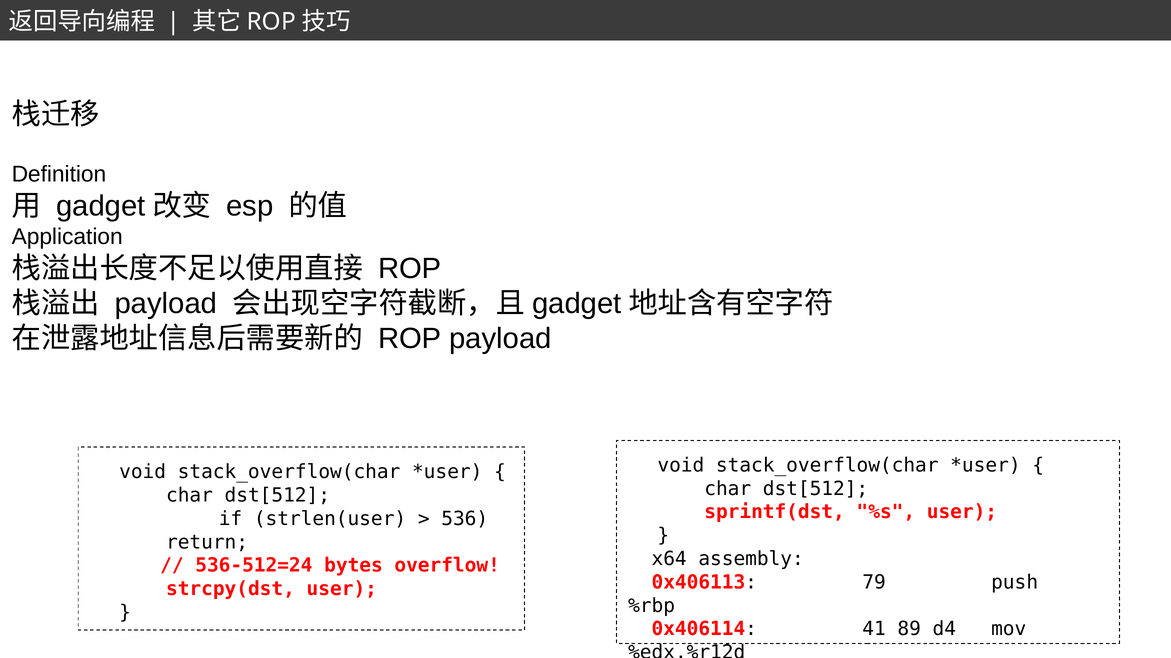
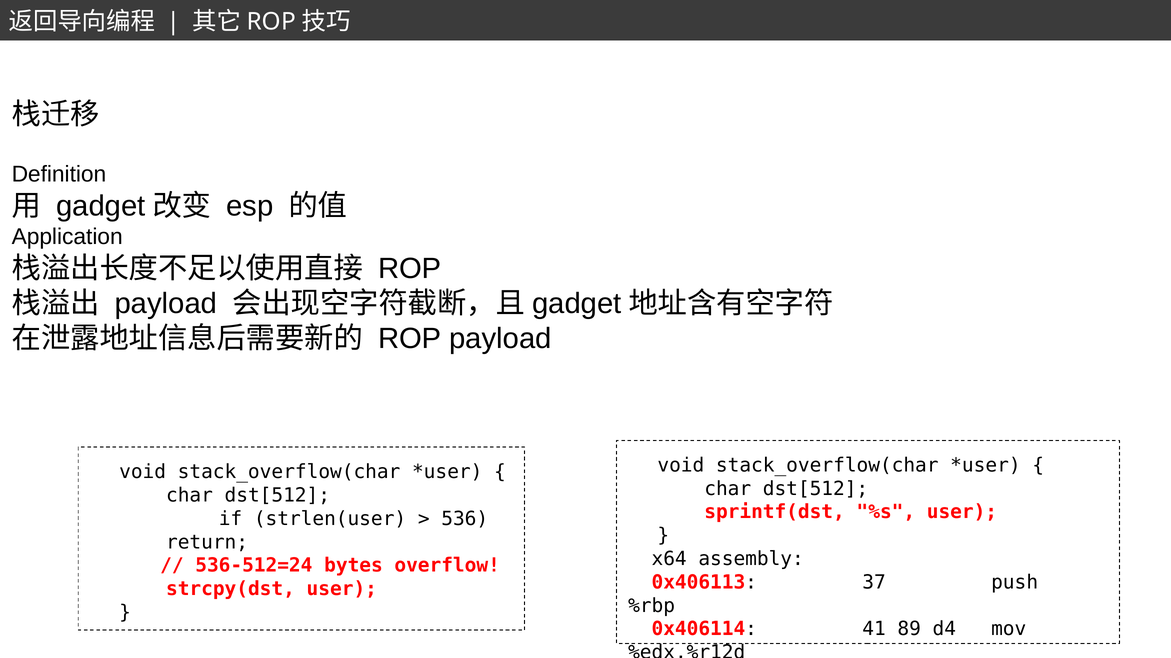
79: 79 -> 37 (874, 583)
